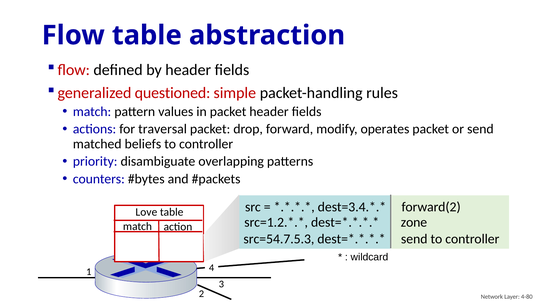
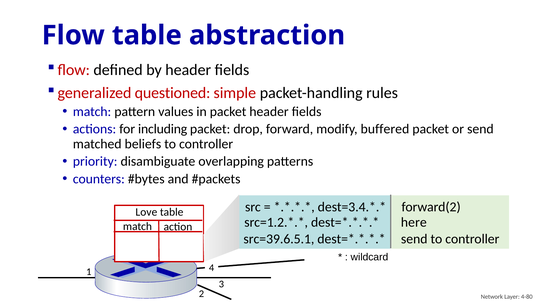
traversal: traversal -> including (163, 129)
operates: operates -> buffered (385, 129)
zone: zone -> here (414, 223)
src=54.7.5.3: src=54.7.5.3 -> src=39.6.5.1 (279, 240)
